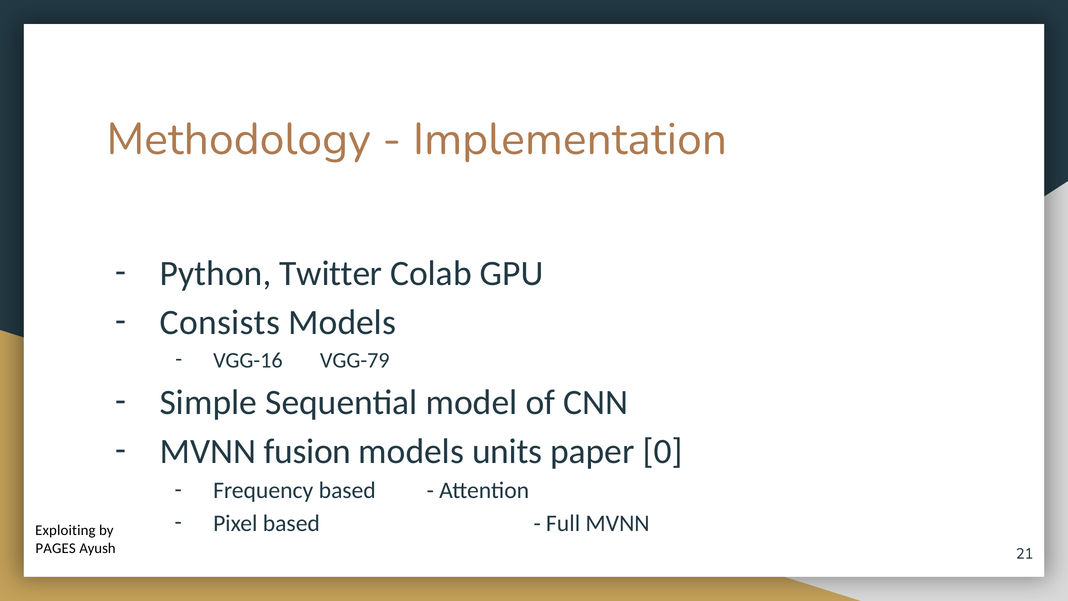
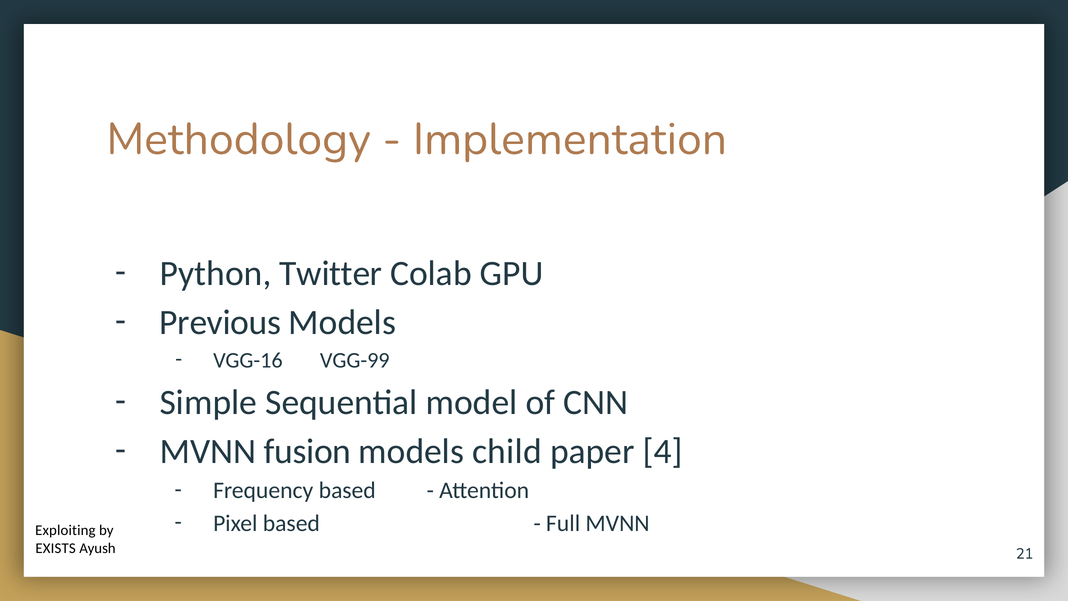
Consists: Consists -> Previous (220, 323)
VGG-79: VGG-79 -> VGG-99 (355, 360)
units: units -> child (507, 451)
0: 0 -> 4 (663, 451)
PAGES: PAGES -> EXISTS (56, 548)
